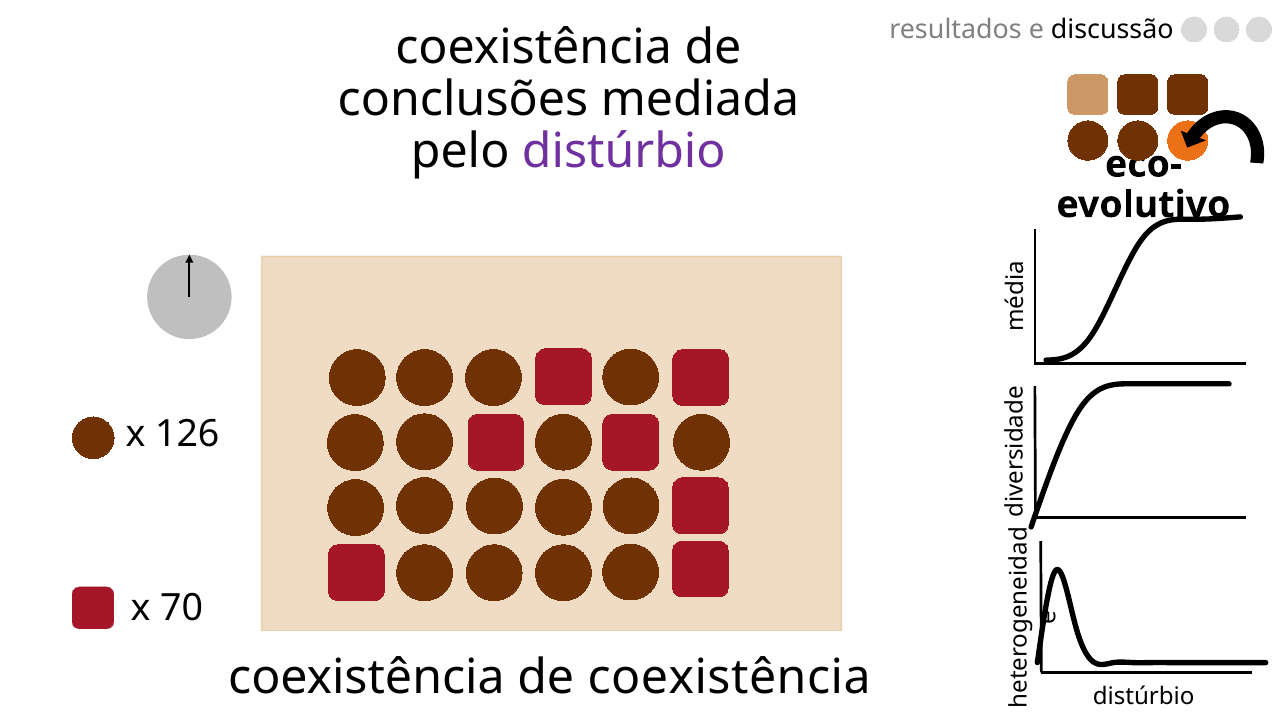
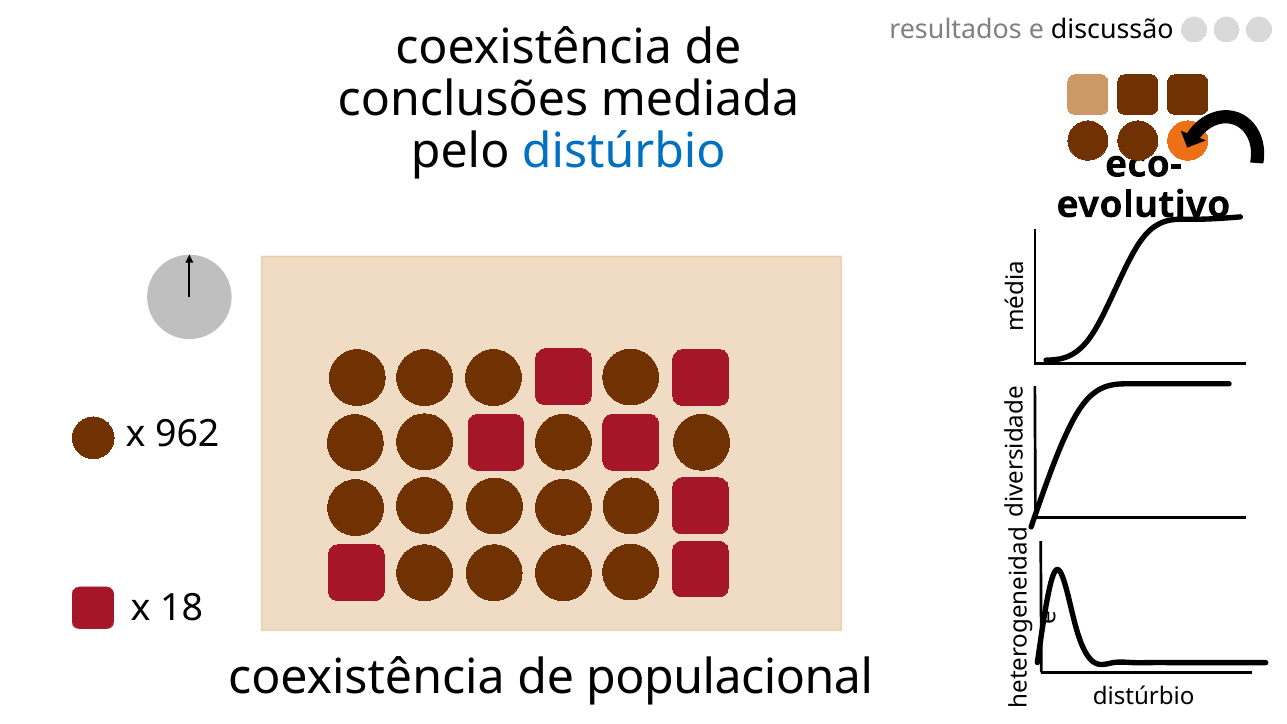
distúrbio colour: purple -> blue (624, 152)
126: 126 -> 962 (187, 434)
70: 70 -> 18 (181, 608)
de coexistência: coexistência -> populacional (730, 677)
